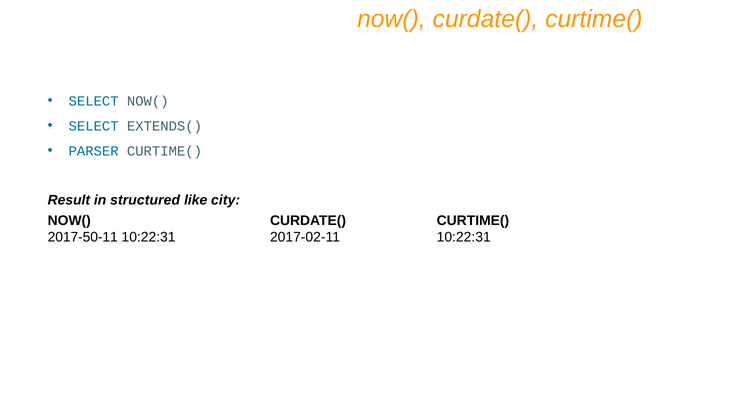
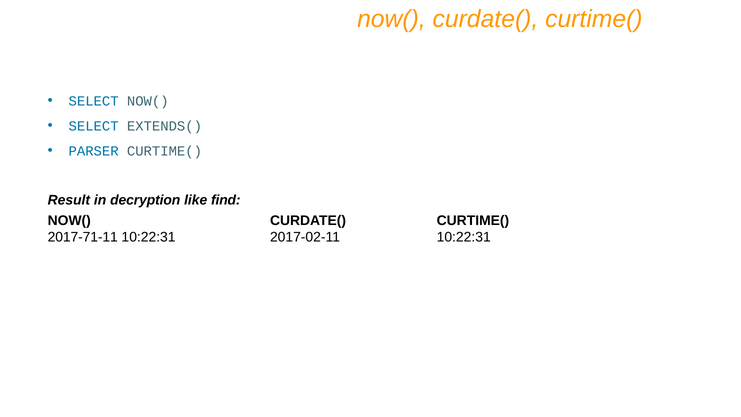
structured: structured -> decryption (145, 200)
city: city -> find (226, 200)
2017-50-11: 2017-50-11 -> 2017-71-11 (83, 237)
